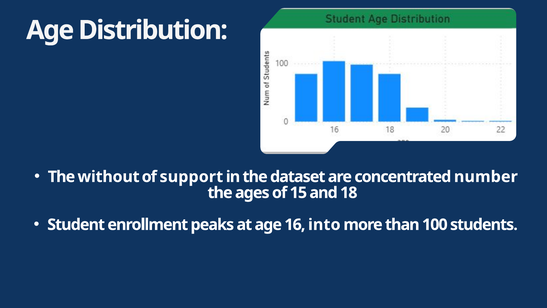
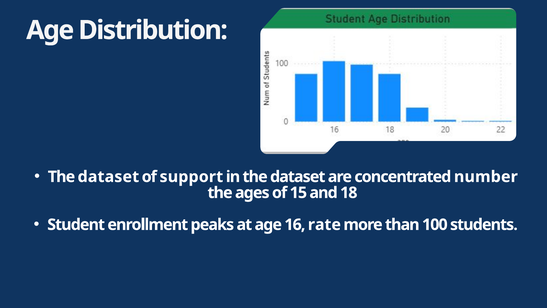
without: without -> dataset (108, 177)
into: into -> rate (324, 224)
